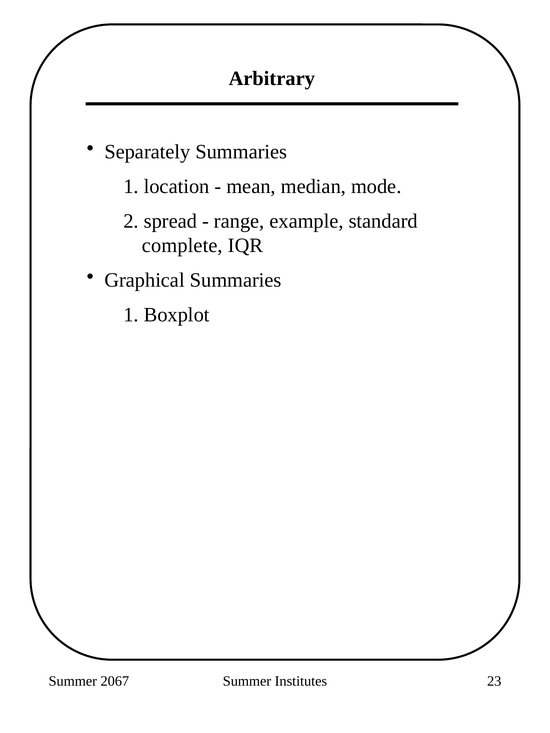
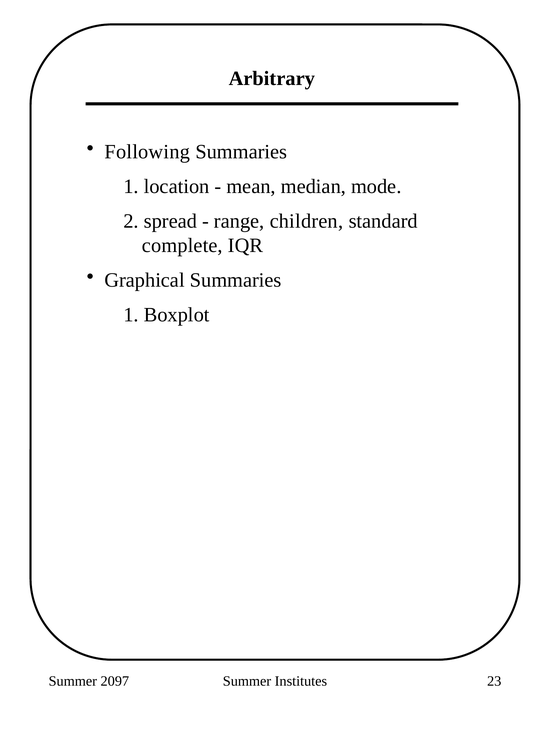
Separately: Separately -> Following (147, 152)
example: example -> children (306, 221)
2067: 2067 -> 2097 (115, 681)
